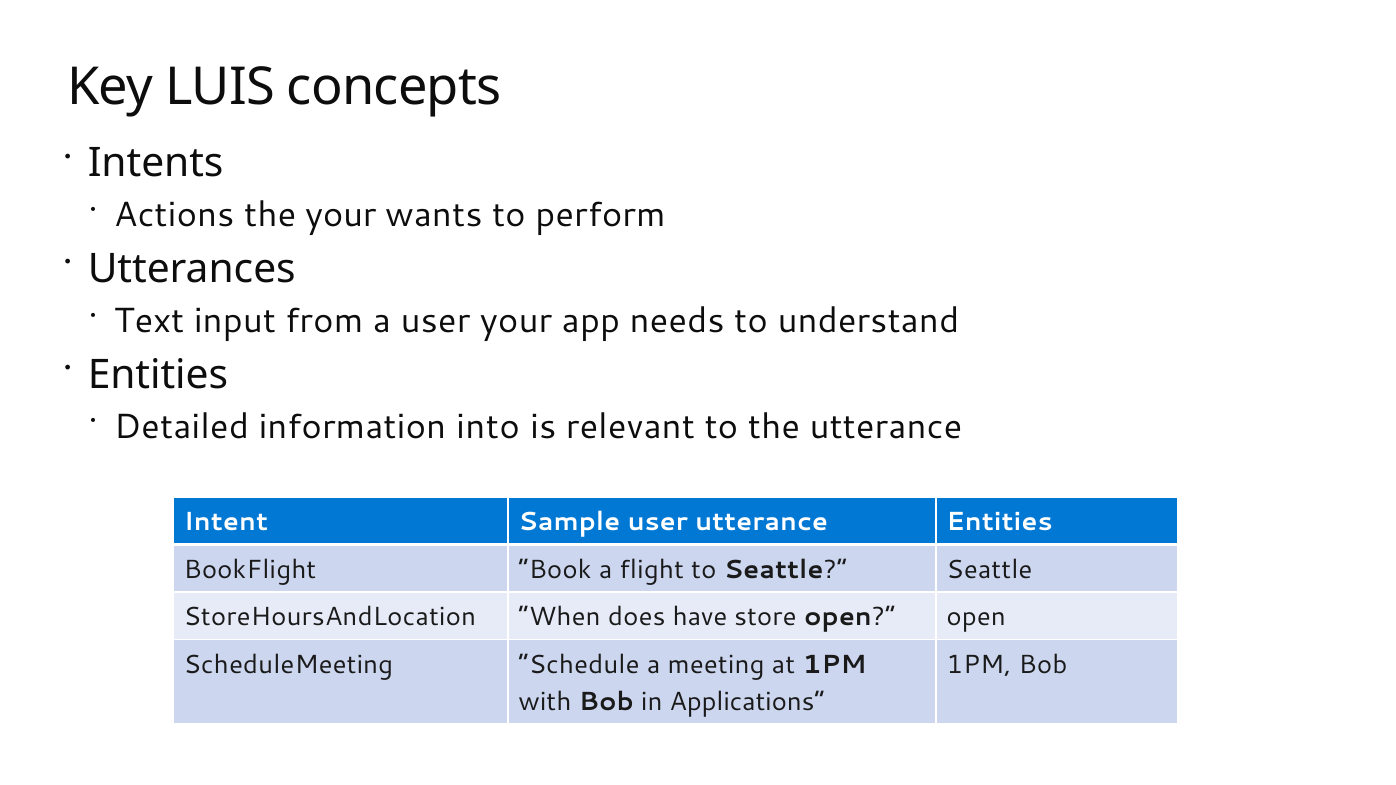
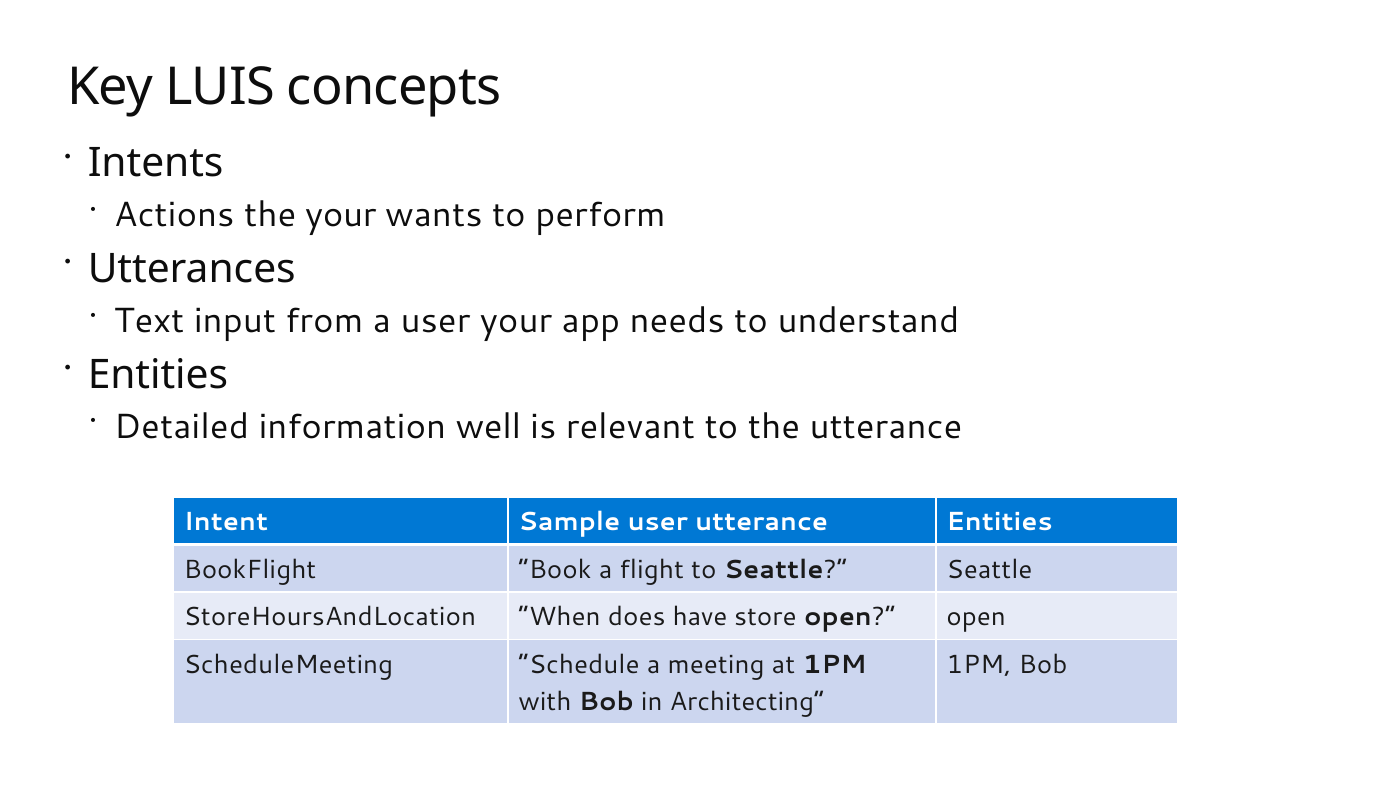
into: into -> well (488, 427)
Applications: Applications -> Architecting (747, 702)
